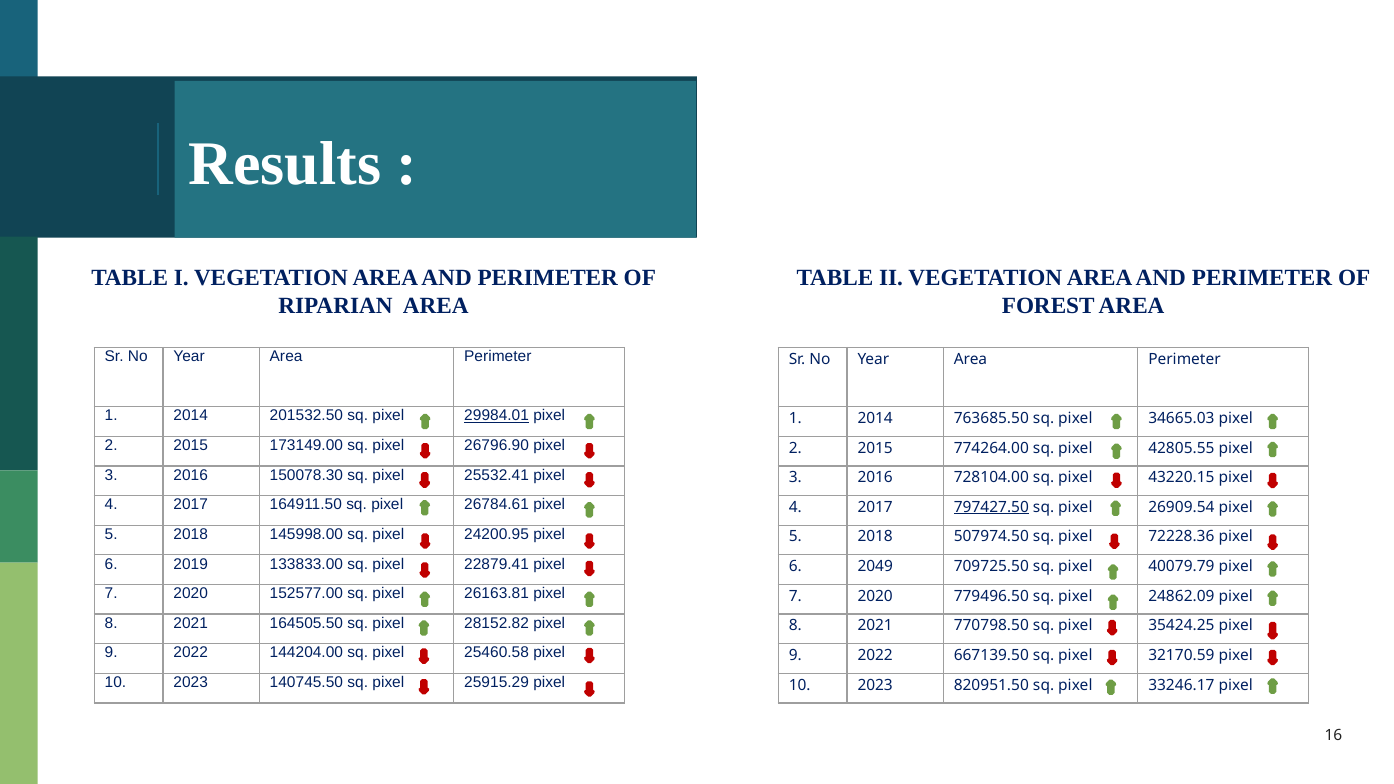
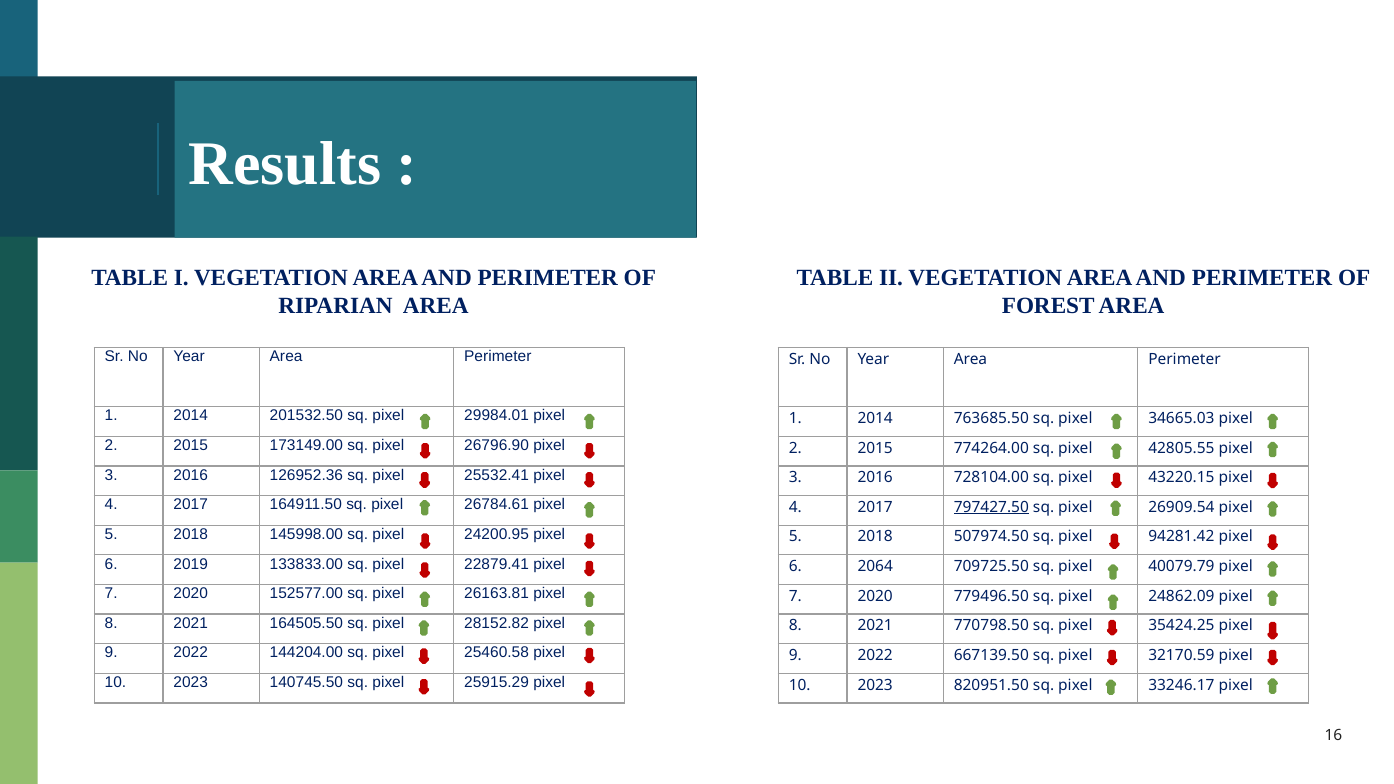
29984.01 underline: present -> none (497, 416)
150078.30: 150078.30 -> 126952.36 (306, 475)
72228.36: 72228.36 -> 94281.42 (1181, 537)
2049: 2049 -> 2064 (875, 567)
